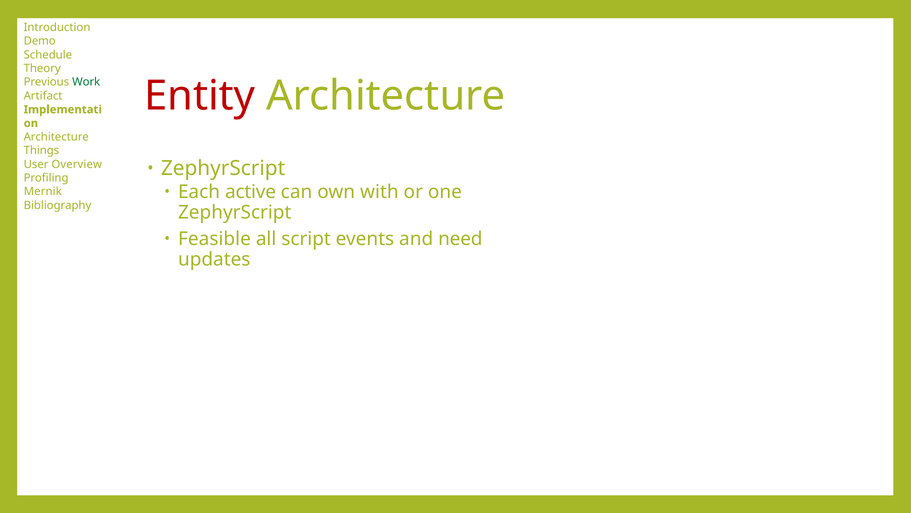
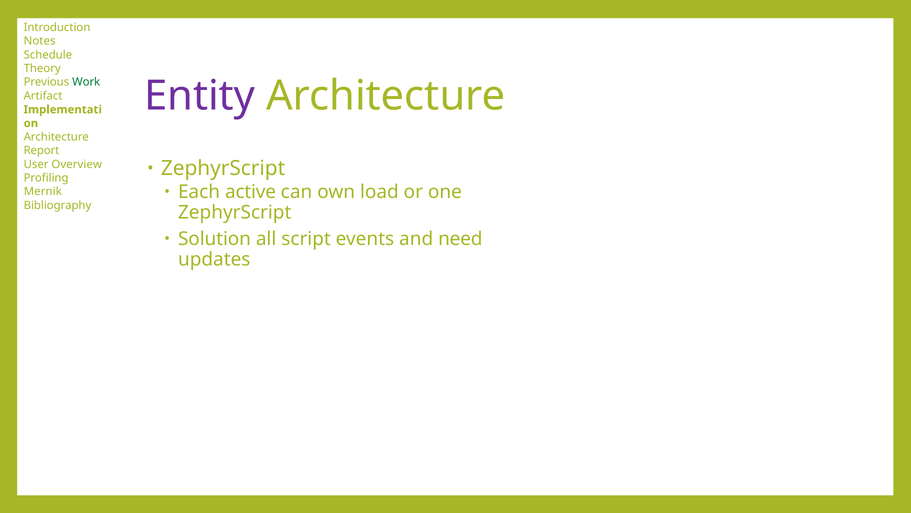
Demo: Demo -> Notes (40, 41)
Entity colour: red -> purple (200, 96)
Things: Things -> Report (41, 150)
with: with -> load (379, 192)
Feasible: Feasible -> Solution (214, 238)
